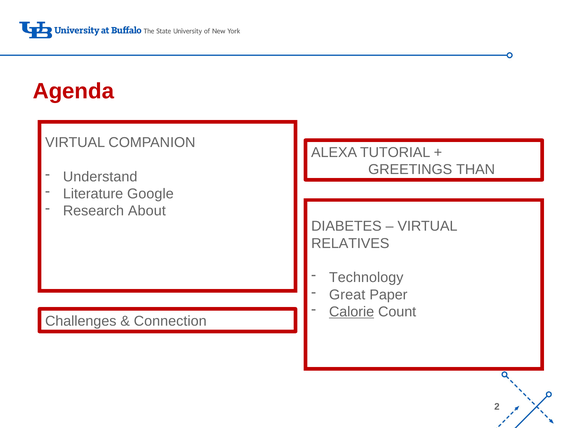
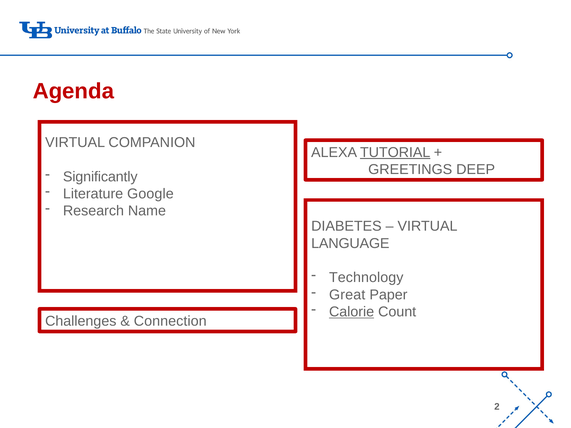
TUTORIAL underline: none -> present (395, 153)
THAN: THAN -> DEEP (476, 170)
Understand: Understand -> Significantly (100, 177)
About: About -> Name (147, 211)
RELATIVES: RELATIVES -> LANGUAGE (350, 243)
